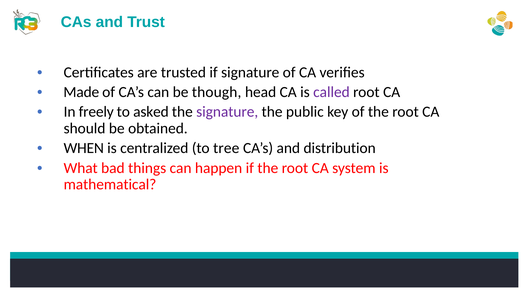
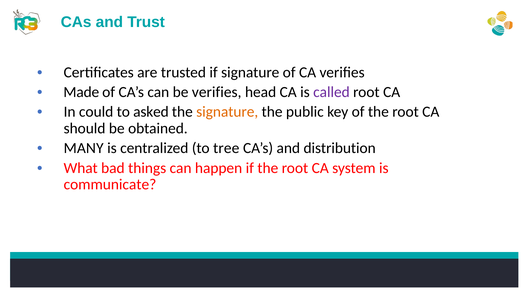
be though: though -> verifies (217, 92)
freely: freely -> could (96, 112)
signature colour: purple -> orange (227, 112)
WHEN: WHEN -> MANY (84, 148)
mathematical: mathematical -> communicate (110, 185)
